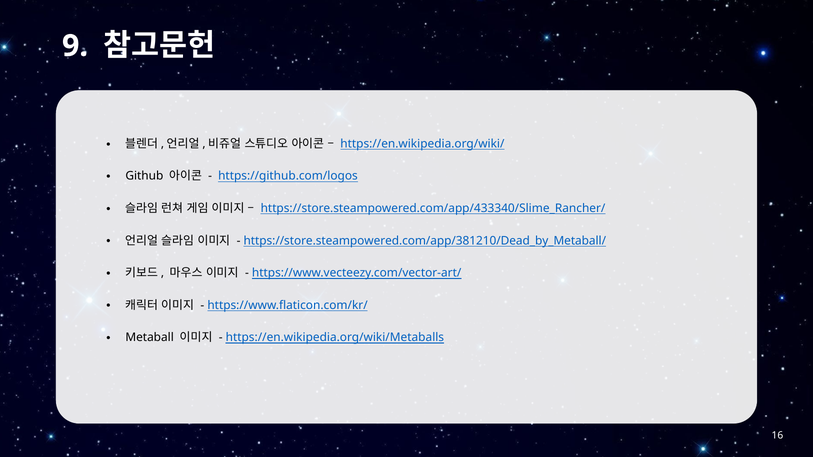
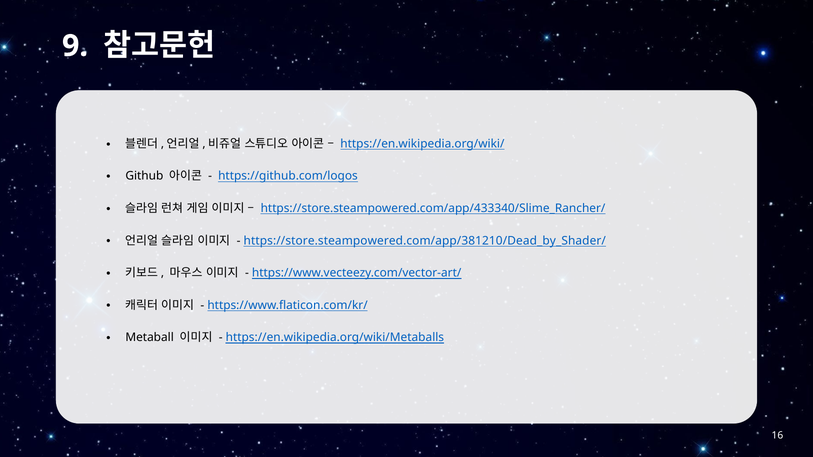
https://store.steampowered.com/app/381210/Dead_by_Metaball/: https://store.steampowered.com/app/381210/Dead_by_Metaball/ -> https://store.steampowered.com/app/381210/Dead_by_Shader/ (425, 241)
